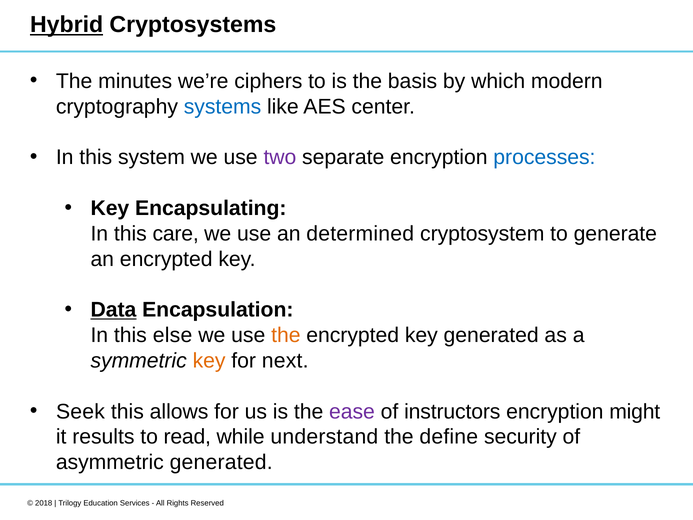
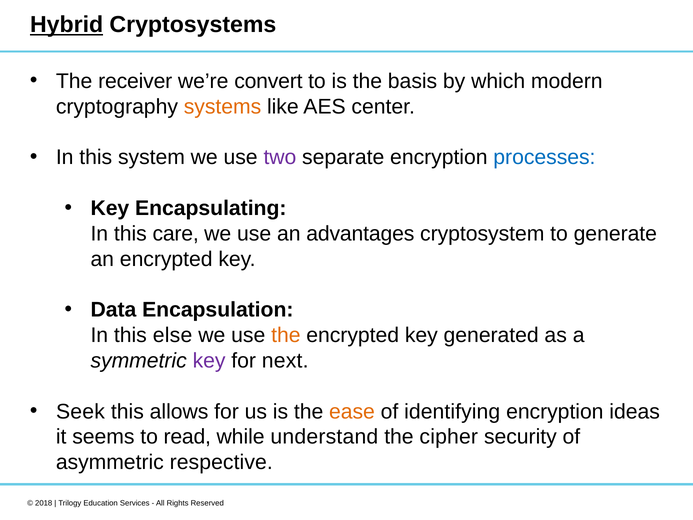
minutes: minutes -> receiver (135, 81)
ciphers: ciphers -> convert (268, 81)
systems colour: blue -> orange (223, 107)
determined: determined -> advantages (360, 234)
Data underline: present -> none (113, 310)
key colour: orange -> purple (209, 361)
ease colour: purple -> orange (352, 411)
instructors: instructors -> identifying (452, 411)
might: might -> ideas (635, 411)
results: results -> seems (103, 437)
define: define -> cipher (449, 437)
asymmetric generated: generated -> respective (221, 462)
